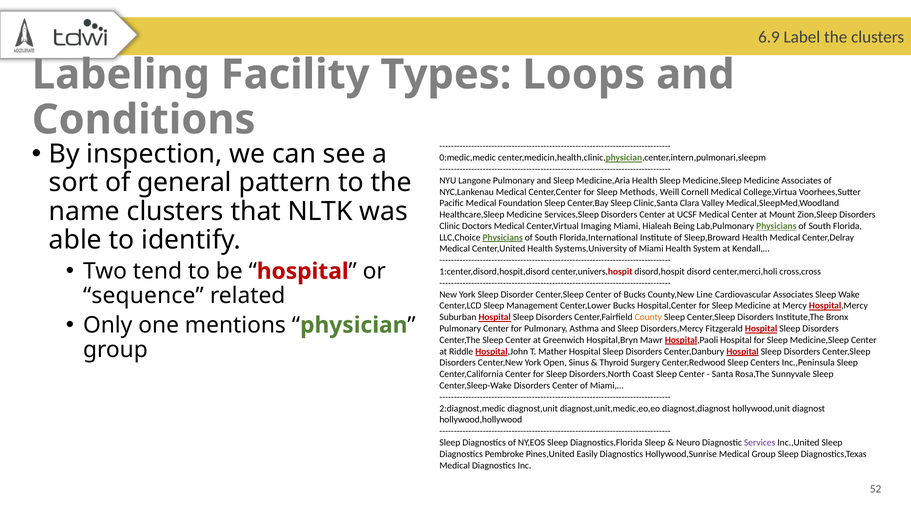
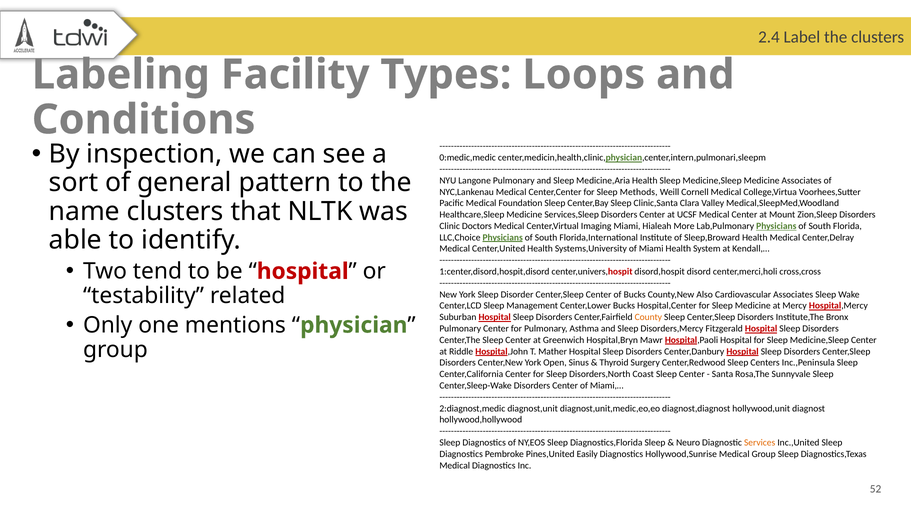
6.9: 6.9 -> 2.4 (769, 37)
Being: Being -> More (684, 226)
sequence: sequence -> testability (144, 296)
Line: Line -> Also (705, 295)
Services colour: purple -> orange (760, 443)
